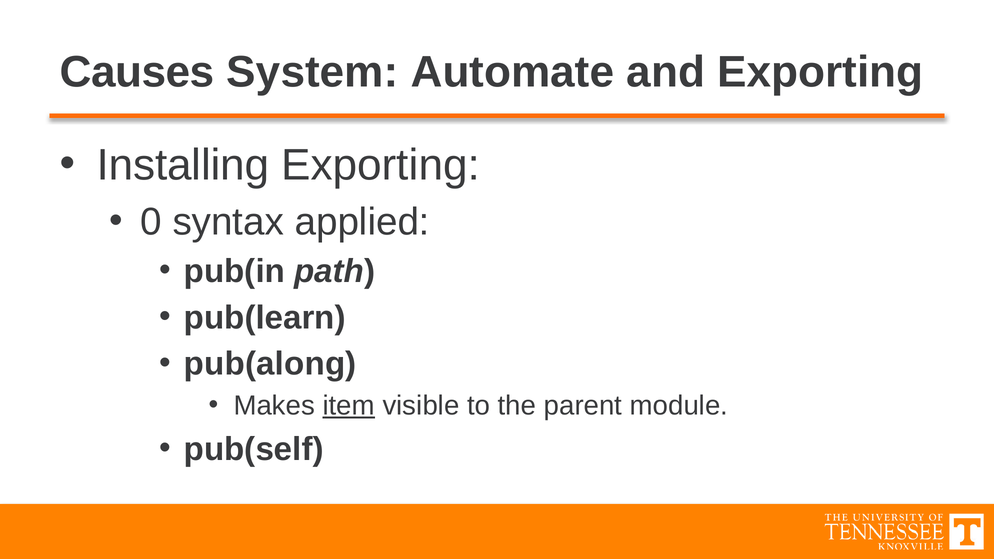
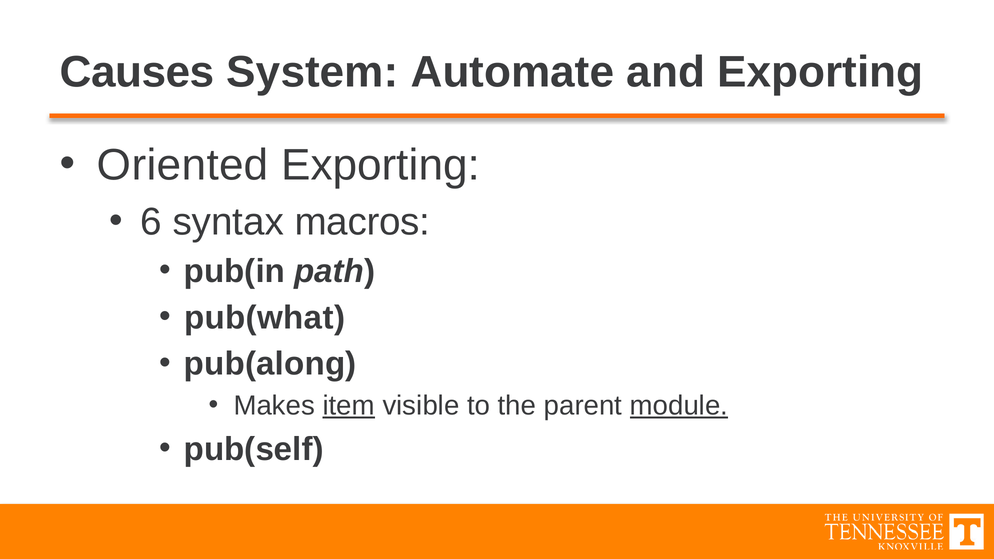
Installing: Installing -> Oriented (183, 165)
0: 0 -> 6 (151, 222)
applied: applied -> macros (362, 222)
pub(learn: pub(learn -> pub(what (265, 318)
module underline: none -> present (679, 406)
